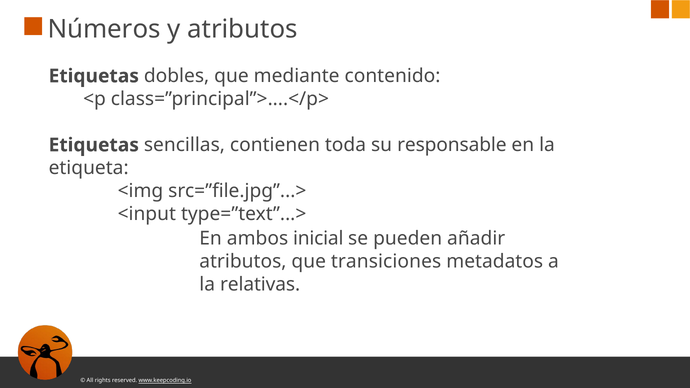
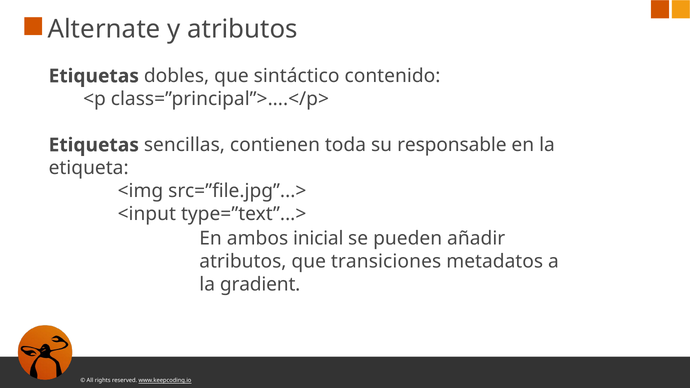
Números: Números -> Alternate (104, 29)
mediante: mediante -> sintáctico (297, 76)
relativas: relativas -> gradient (260, 285)
